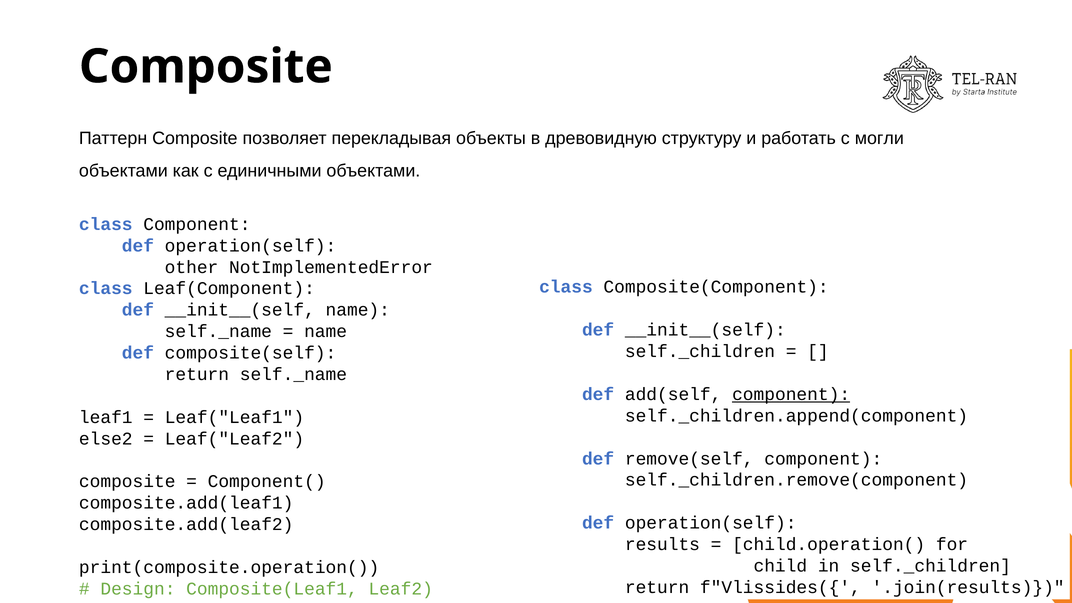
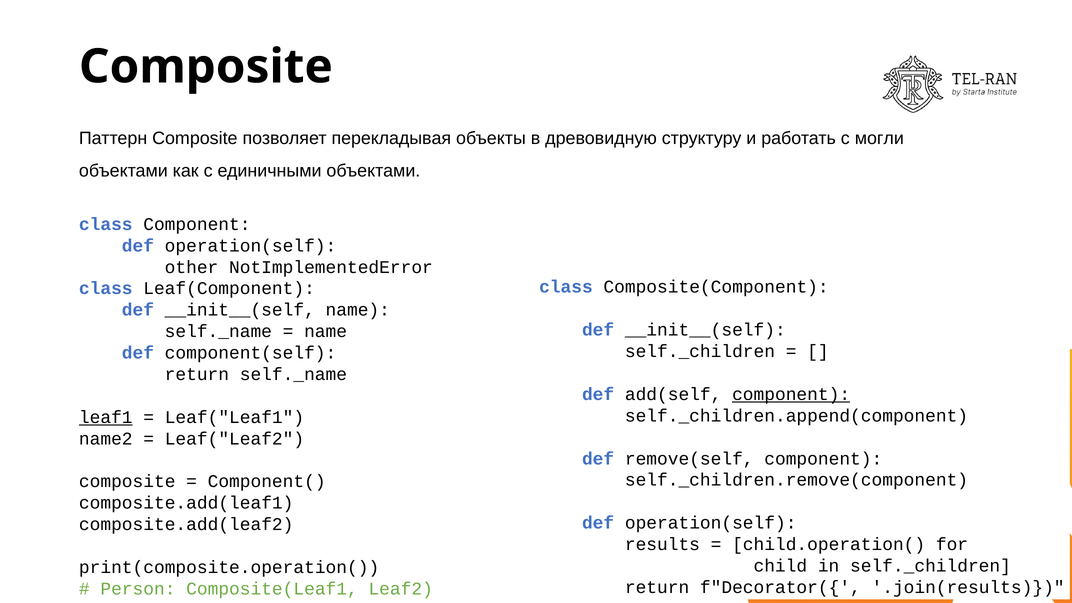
composite(self: composite(self -> component(self (251, 353)
leaf1 underline: none -> present (106, 417)
else2: else2 -> name2 (106, 439)
f"Vlissides({: f"Vlissides({ -> f"Decorator({ (780, 587)
Design: Design -> Person (138, 589)
